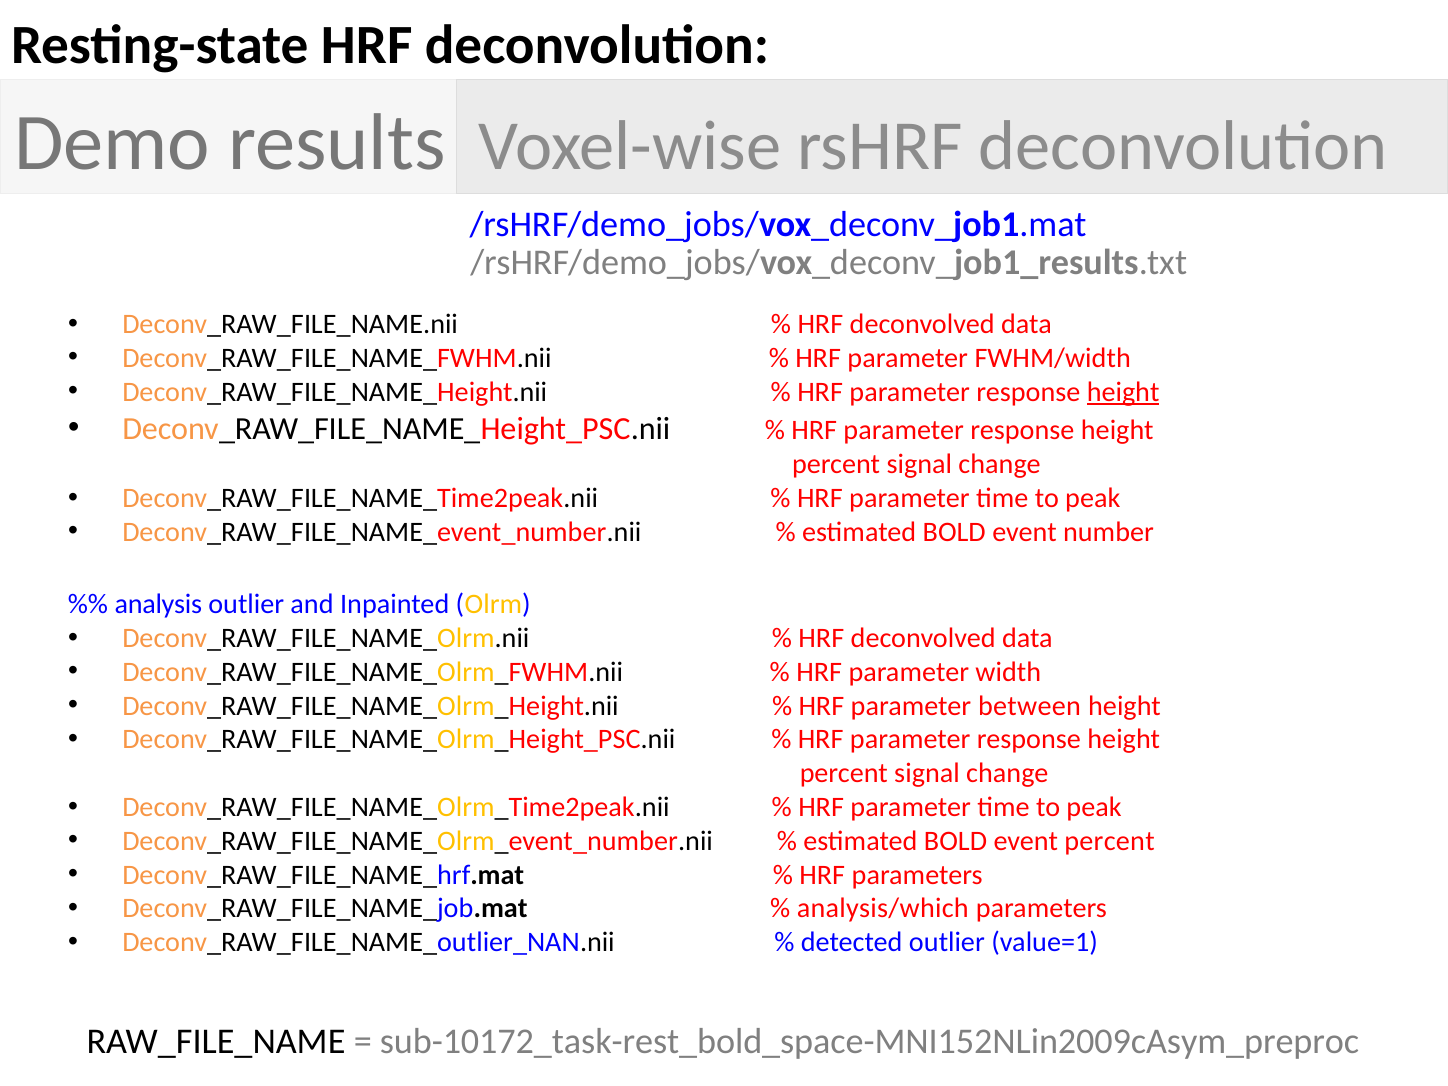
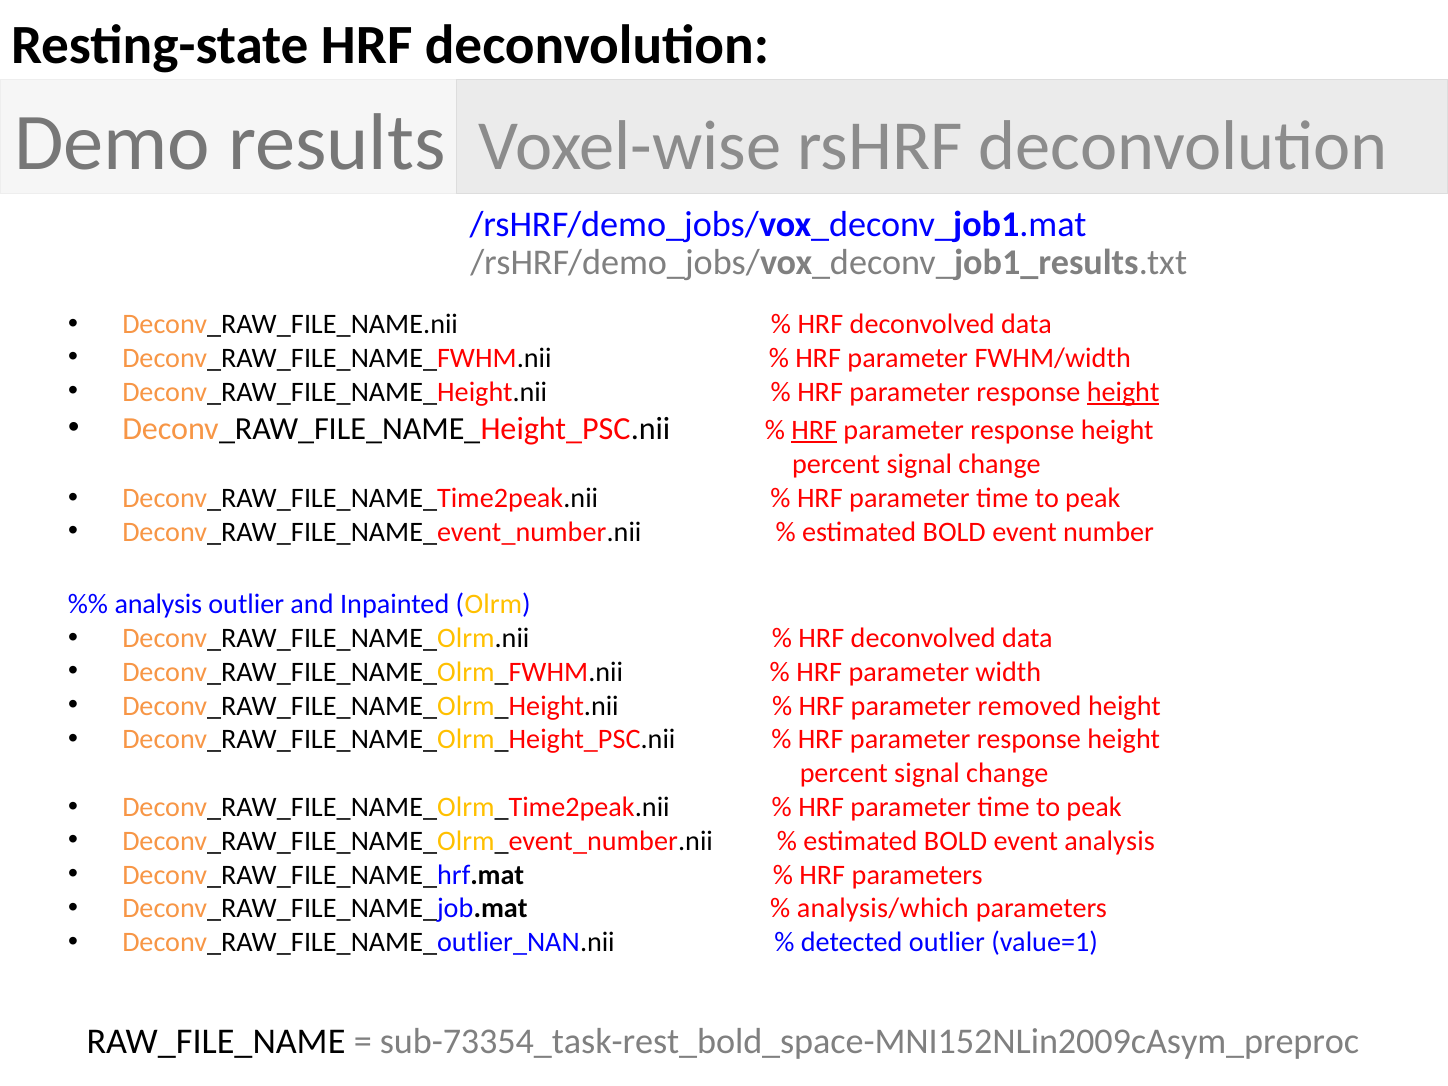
HRF underline: none -> present (814, 430)
between: between -> removed (1030, 706)
event percent: percent -> analysis (1110, 841)
sub-10172_task-rest_bold_space-MNI152NLin2009cAsym_preproc: sub-10172_task-rest_bold_space-MNI152NLin2009cAsym_preproc -> sub-73354_task-rest_bold_space-MNI152NLin2009cAsym_preproc (869, 1042)
